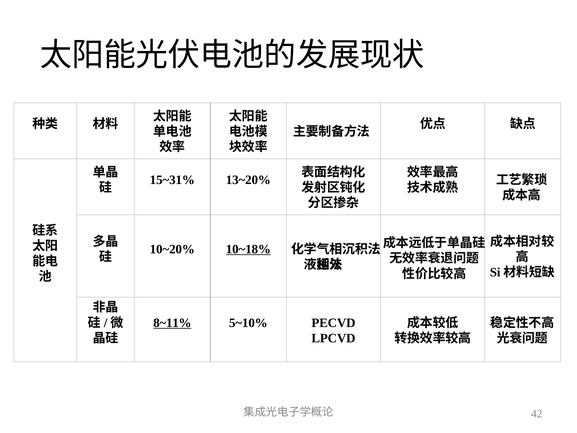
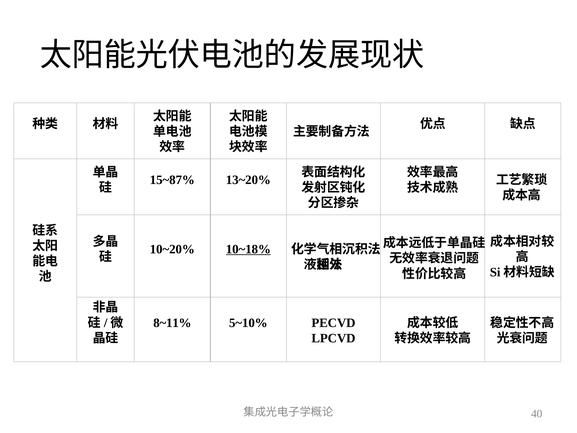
15~31%: 15~31% -> 15~87% (172, 180)
8~11% underline: present -> none (172, 323)
42: 42 -> 40 (537, 413)
